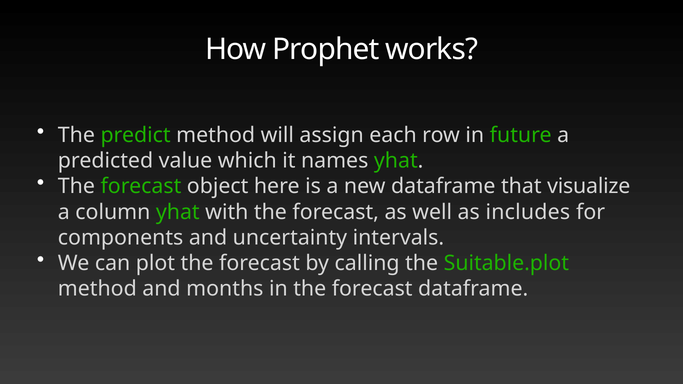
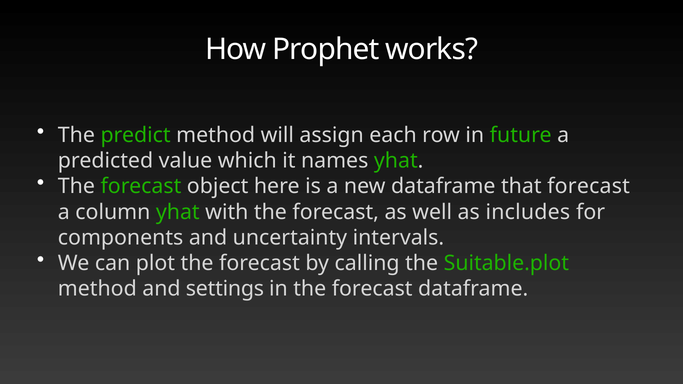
that visualize: visualize -> forecast (589, 186)
months: months -> settings (225, 289)
